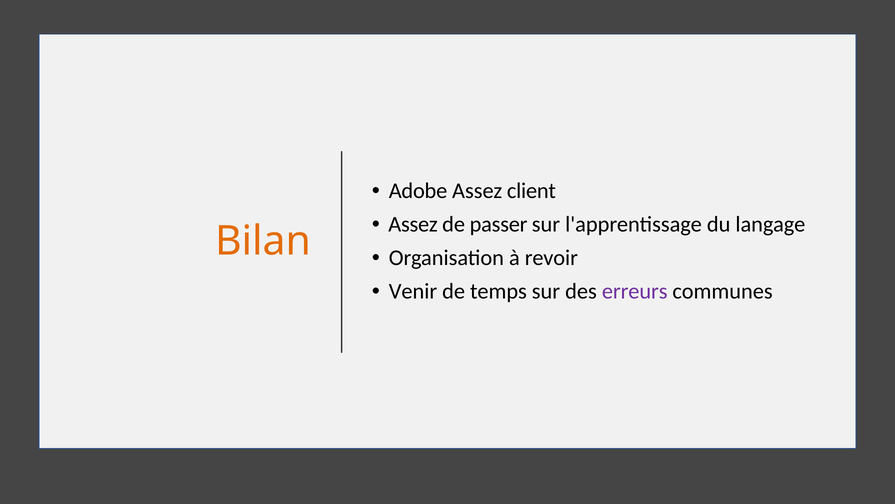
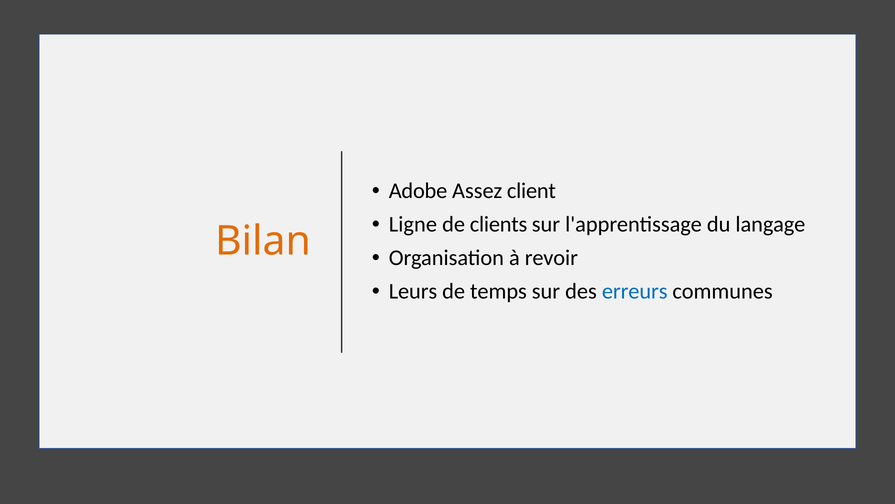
Assez: Assez -> Ligne (413, 224)
passer: passer -> clients (499, 224)
Venir: Venir -> Leurs (413, 291)
erreurs colour: purple -> blue (635, 291)
